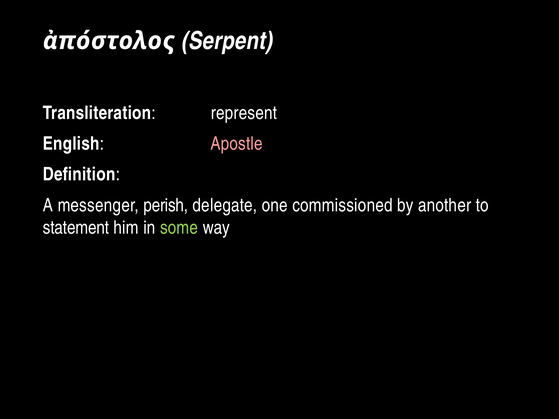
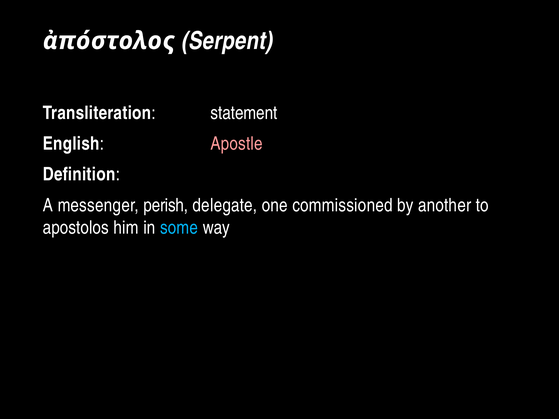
represent: represent -> statement (244, 113)
statement: statement -> apostolos (76, 228)
some colour: light green -> light blue (179, 228)
